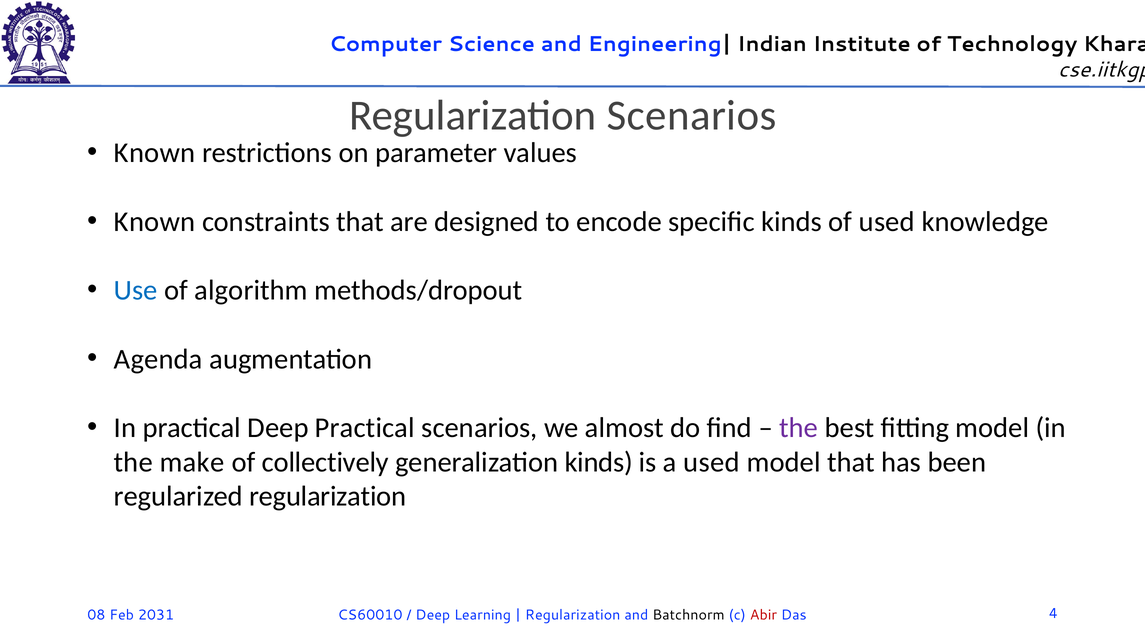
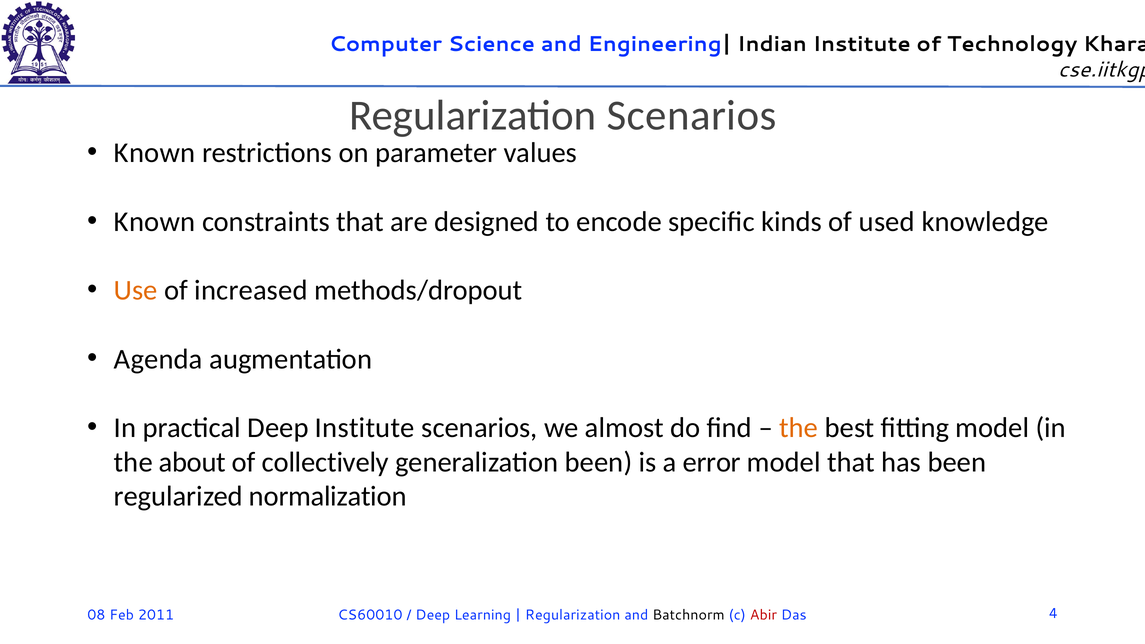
Use colour: blue -> orange (136, 290)
algorithm: algorithm -> increased (251, 290)
Deep Practical: Practical -> Institute (365, 428)
the colour: purple -> orange (799, 428)
make: make -> about (192, 462)
generalization kinds: kinds -> been (599, 462)
a used: used -> error (712, 462)
regularized regularization: regularization -> normalization (328, 497)
2031: 2031 -> 2011 (156, 615)
